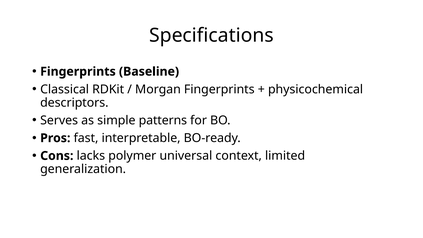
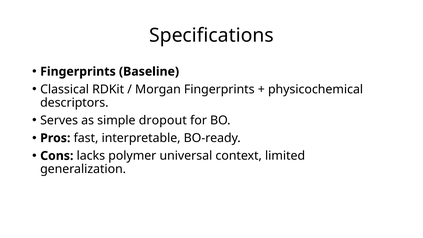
patterns: patterns -> dropout (163, 120)
